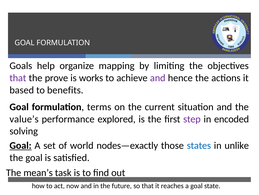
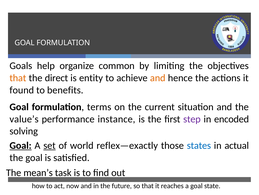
mapping: mapping -> common (117, 66)
that colour: purple -> orange (18, 78)
prove: prove -> direct (56, 78)
works: works -> entity (91, 78)
and colour: purple -> orange (158, 78)
based: based -> found (22, 90)
explored: explored -> instance (116, 119)
set underline: none -> present (49, 145)
nodes—exactly: nodes—exactly -> reflex—exactly (127, 145)
unlike: unlike -> actual (237, 145)
